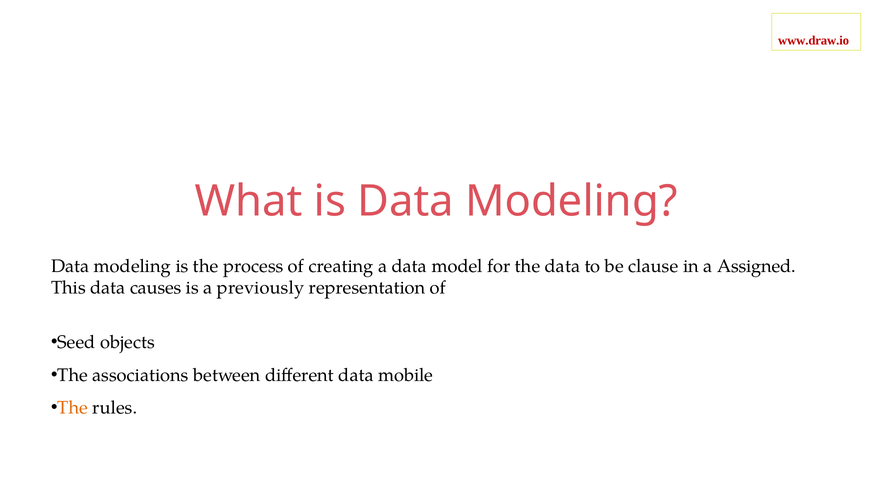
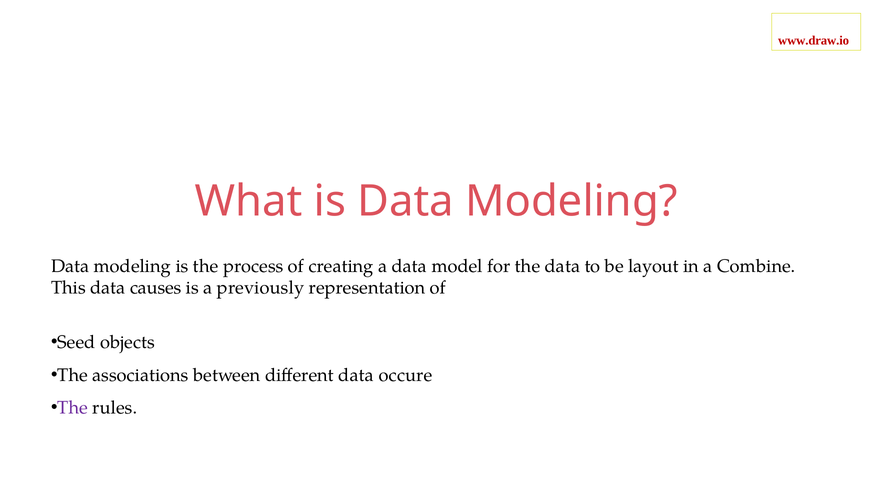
clause: clause -> layout (653, 266)
Assigned: Assigned -> Combine (756, 266)
mobile: mobile -> occure (406, 375)
The colour: orange -> purple (73, 408)
